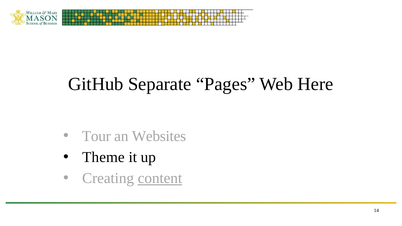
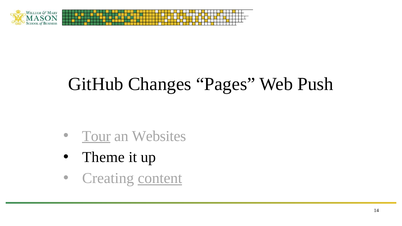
Separate: Separate -> Changes (160, 84)
Here: Here -> Push (315, 84)
Tour underline: none -> present (96, 136)
